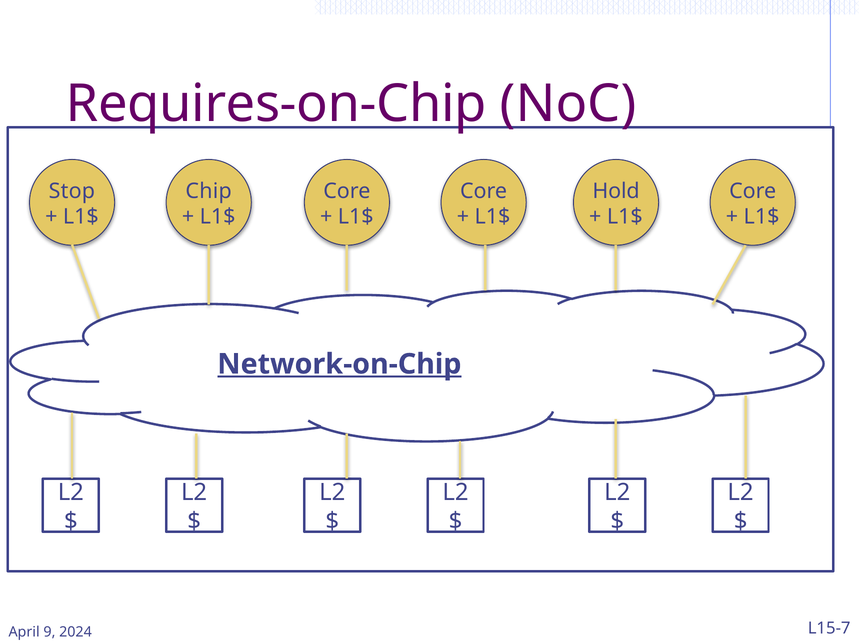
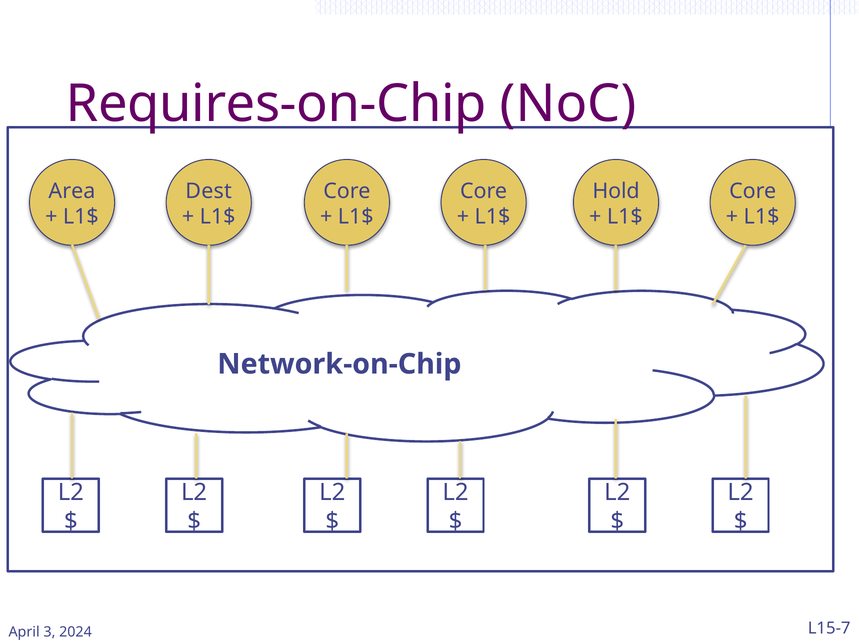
Stop: Stop -> Area (72, 191)
Chip: Chip -> Dest (209, 191)
Network-on-Chip underline: present -> none (339, 364)
9: 9 -> 3 (49, 632)
